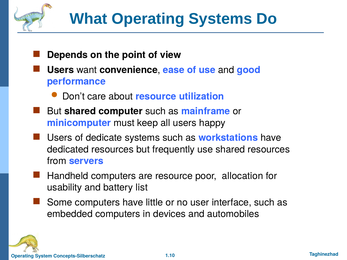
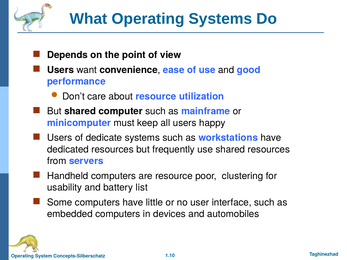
allocation: allocation -> clustering (243, 176)
